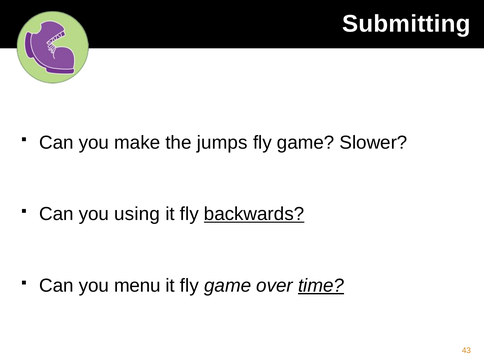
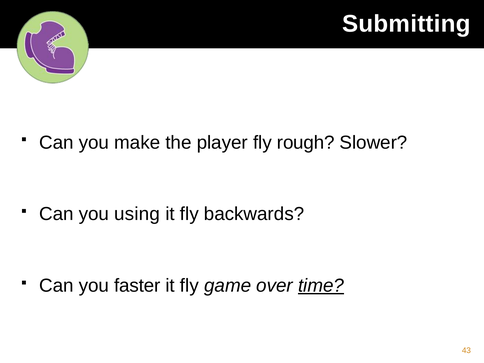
jumps: jumps -> player (222, 142)
game: game -> rough (306, 142)
backwards underline: present -> none (254, 214)
menu: menu -> faster (137, 286)
